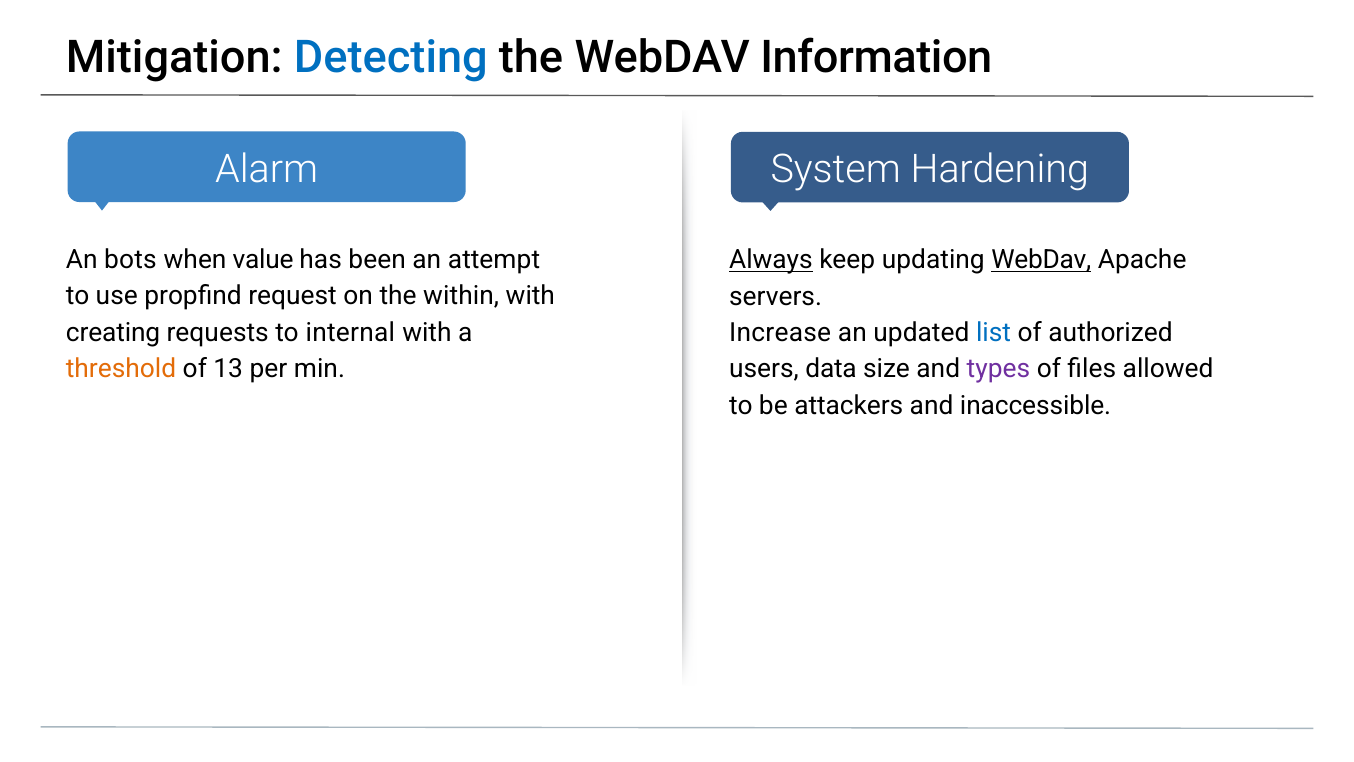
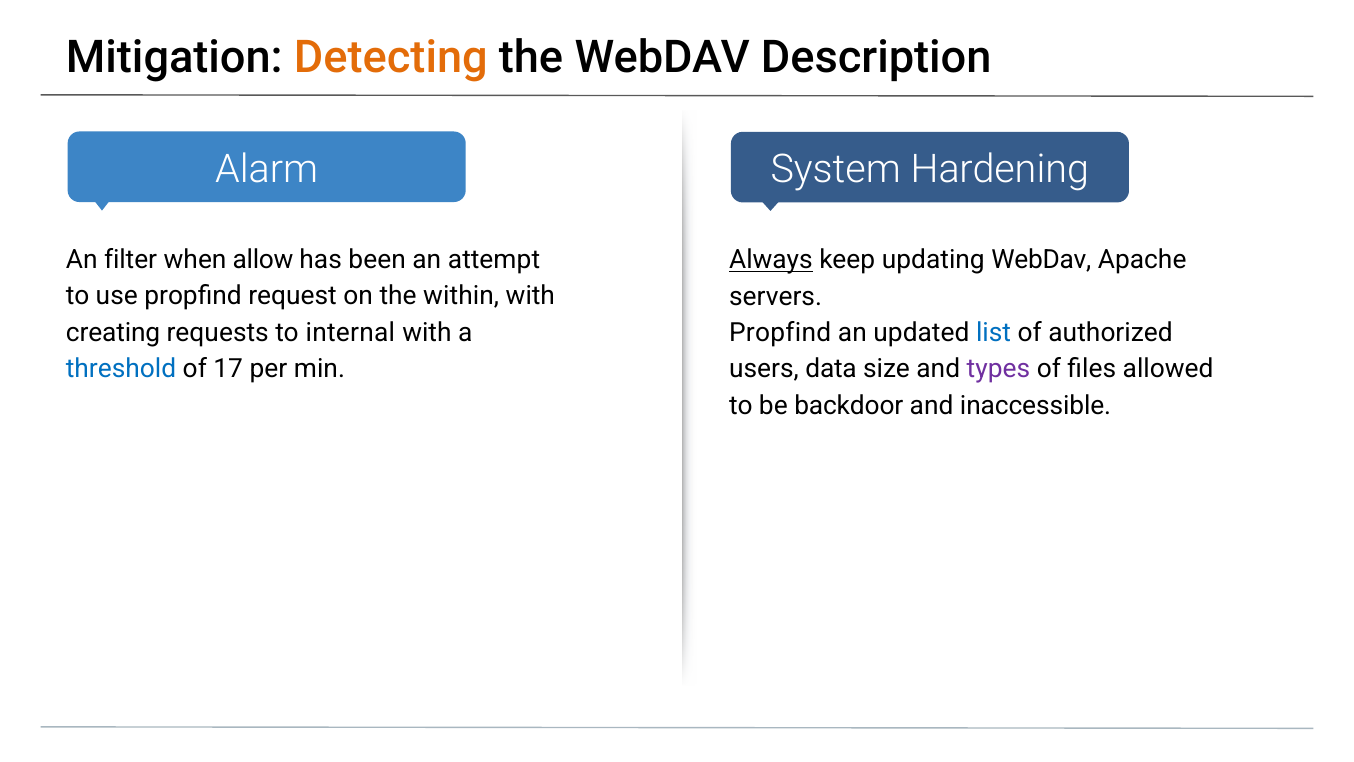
Detecting colour: blue -> orange (391, 57)
Information: Information -> Description (876, 57)
bots: bots -> filter (131, 260)
value: value -> allow (263, 260)
WebDav underline: present -> none (1041, 260)
Increase: Increase -> Propfind (780, 333)
threshold colour: orange -> blue (121, 369)
13: 13 -> 17 (228, 369)
attackers: attackers -> backdoor (849, 405)
